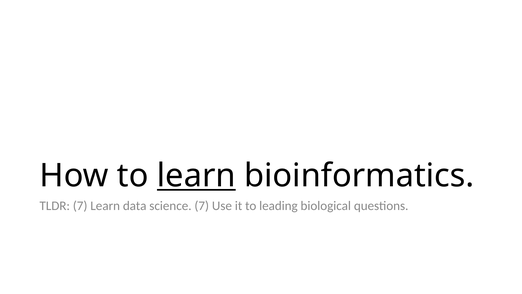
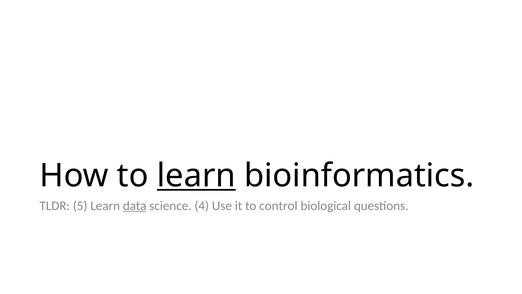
TLDR 7: 7 -> 5 (80, 205)
data underline: none -> present (135, 205)
science 7: 7 -> 4 (202, 205)
leading: leading -> control (278, 205)
